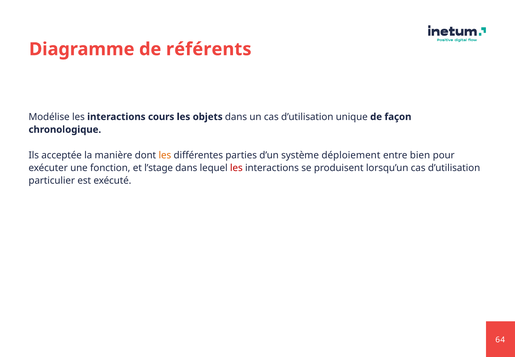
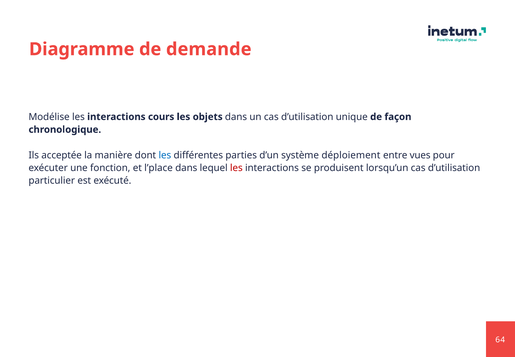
référents: référents -> demande (209, 49)
les colour: orange -> blue (165, 155)
bien: bien -> vues (420, 155)
l’stage: l’stage -> l’place (159, 168)
